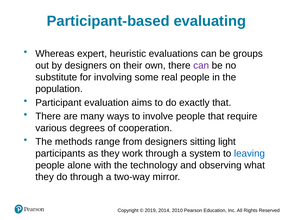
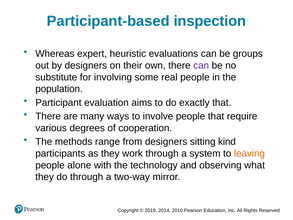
evaluating: evaluating -> inspection (210, 21)
light: light -> kind (227, 142)
leaving colour: blue -> orange (249, 153)
